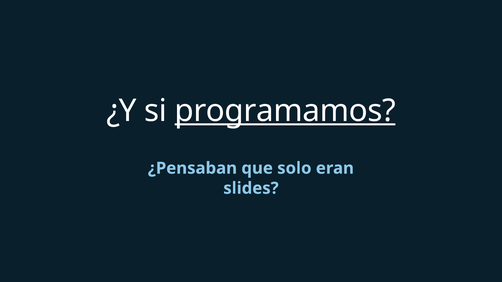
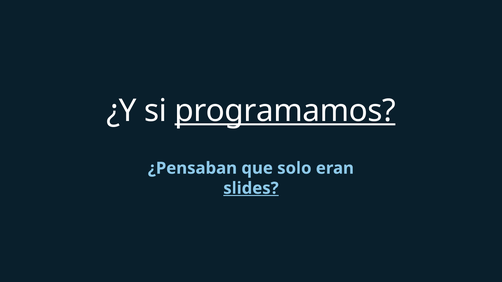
slides underline: none -> present (251, 189)
